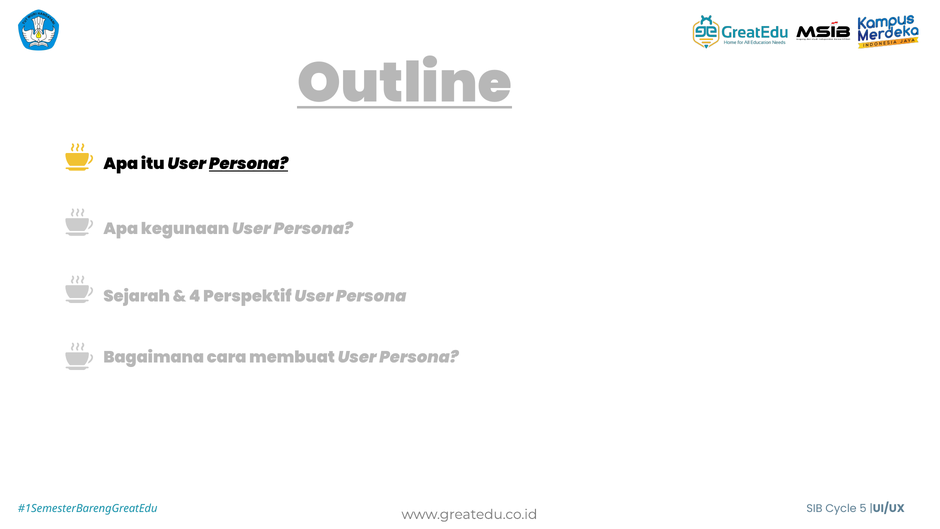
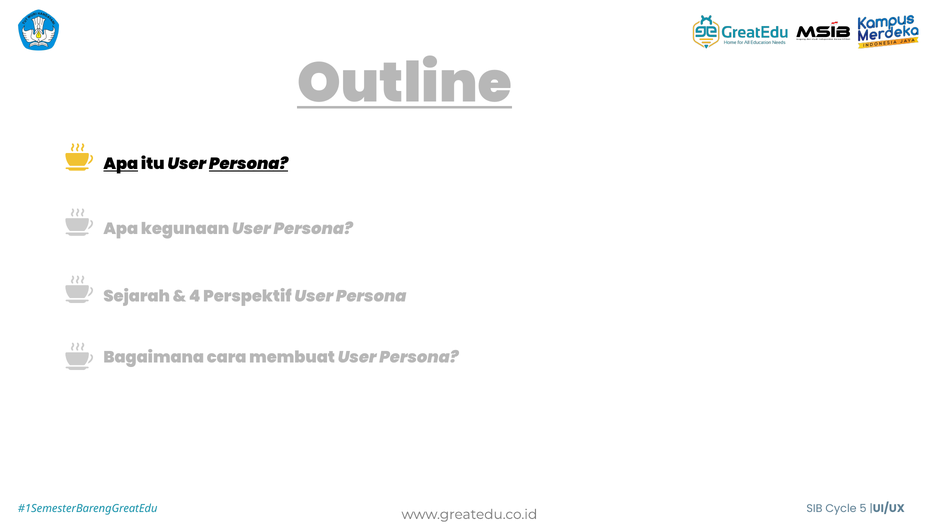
Apa underline: none -> present (121, 164)
